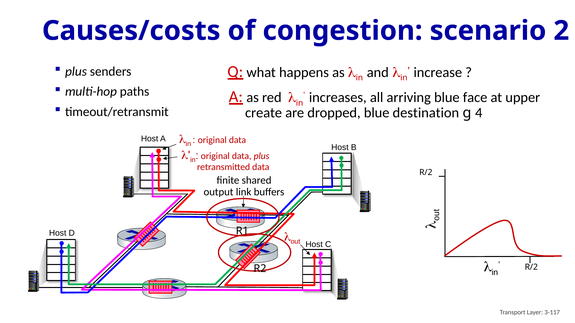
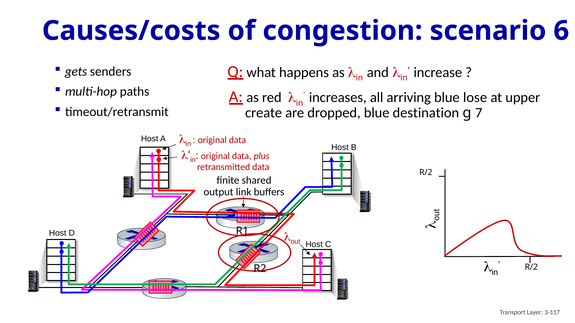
2: 2 -> 6 (561, 31)
plus: plus -> gets (76, 71)
face: face -> lose (475, 97)
4: 4 -> 7 (479, 113)
